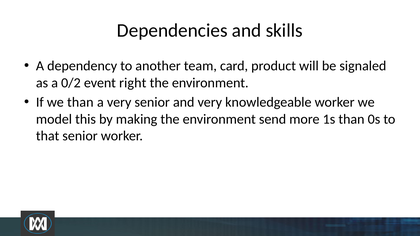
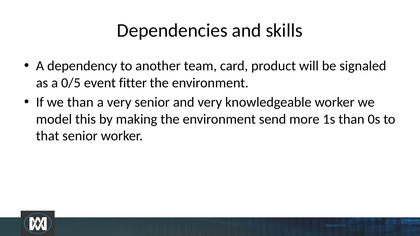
0/2: 0/2 -> 0/5 (71, 83)
right: right -> fitter (133, 83)
